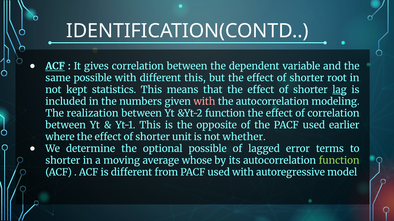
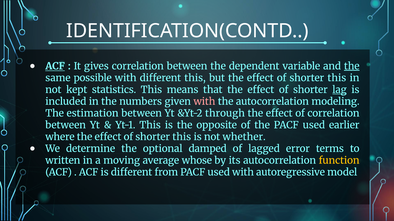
the underline: none -> present (352, 66)
root: root -> this (337, 78)
realization: realization -> estimation (93, 114)
&Yt-2 function: function -> through (225, 114)
unit: unit -> this (182, 137)
optional possible: possible -> damped (208, 149)
shorter: shorter -> written (63, 161)
function colour: light green -> yellow (339, 161)
